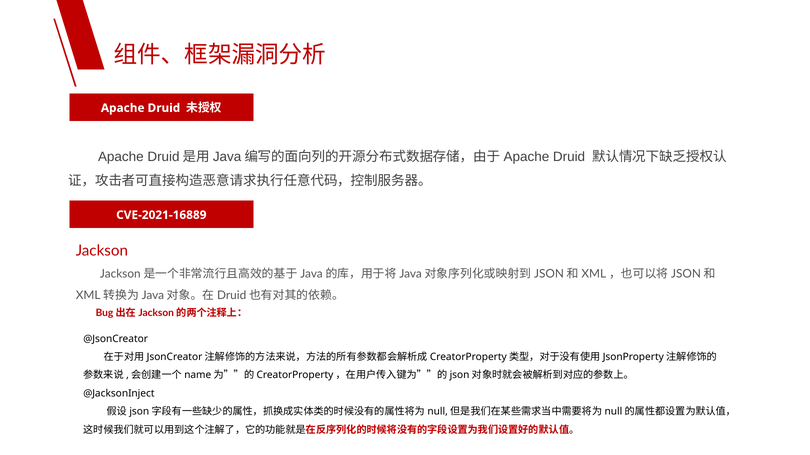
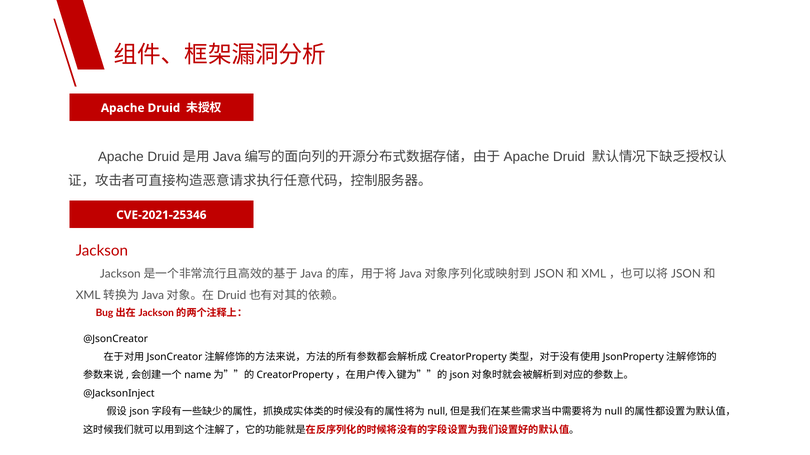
CVE-2021-16889: CVE-2021-16889 -> CVE-2021-25346 (161, 215)
